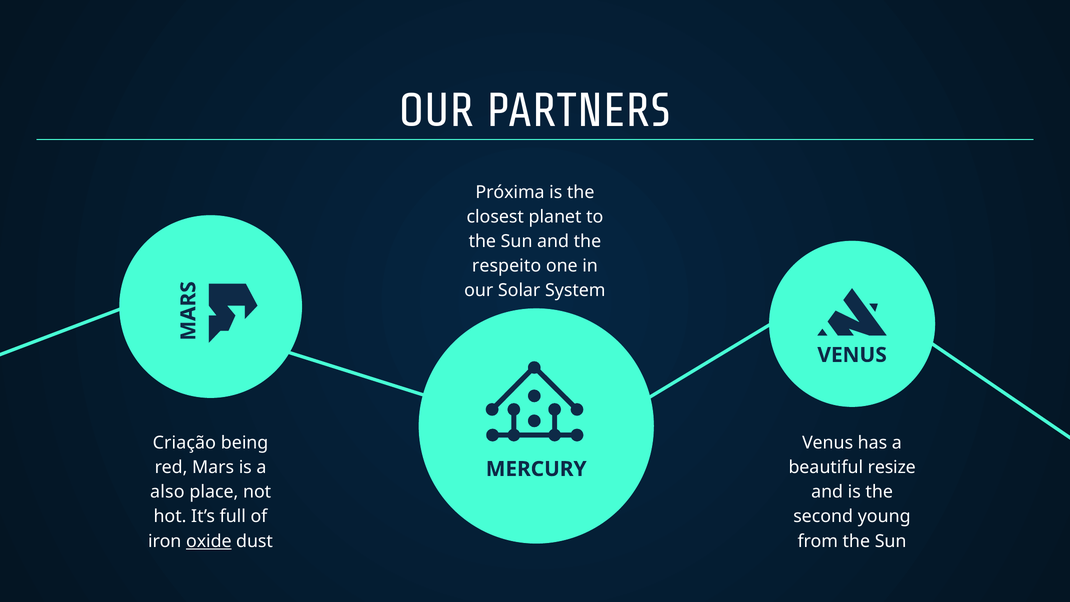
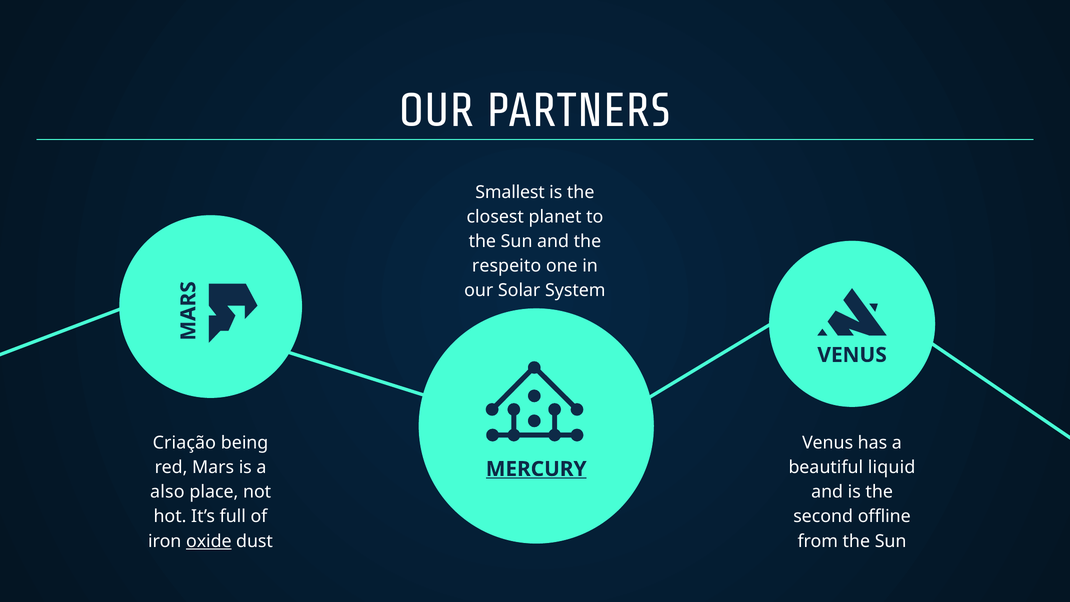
Próxima: Próxima -> Smallest (510, 192)
resize: resize -> liquid (892, 467)
MERCURY underline: none -> present (536, 469)
young: young -> offline (884, 517)
